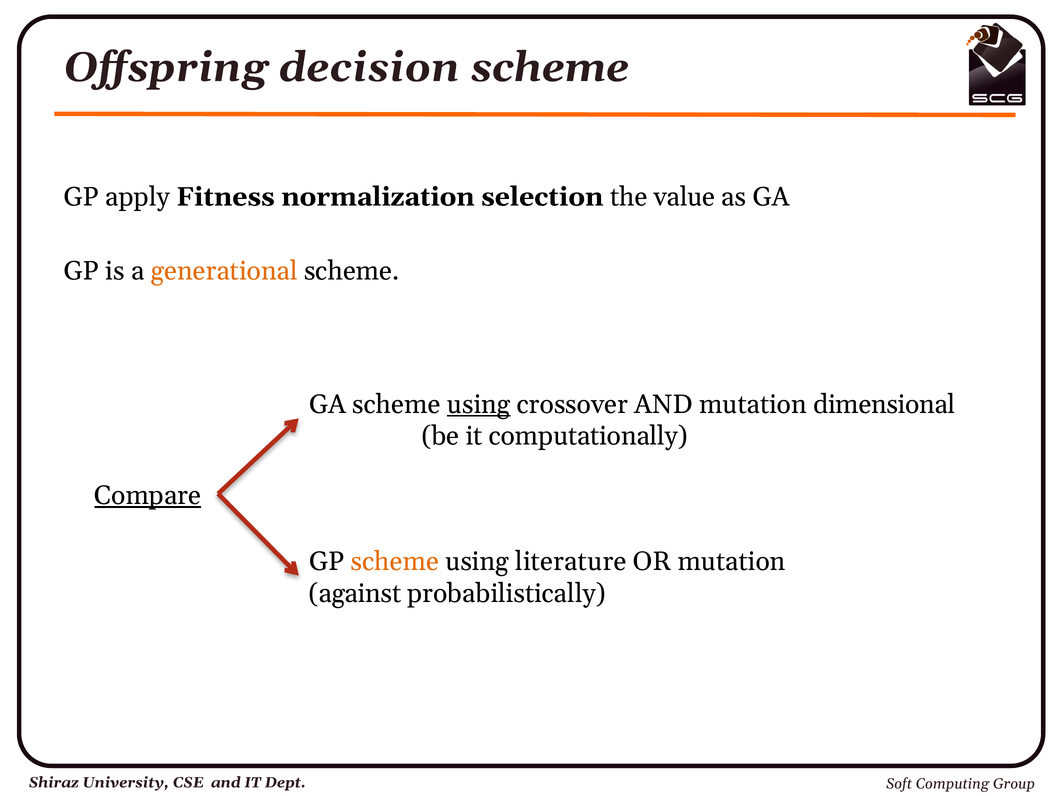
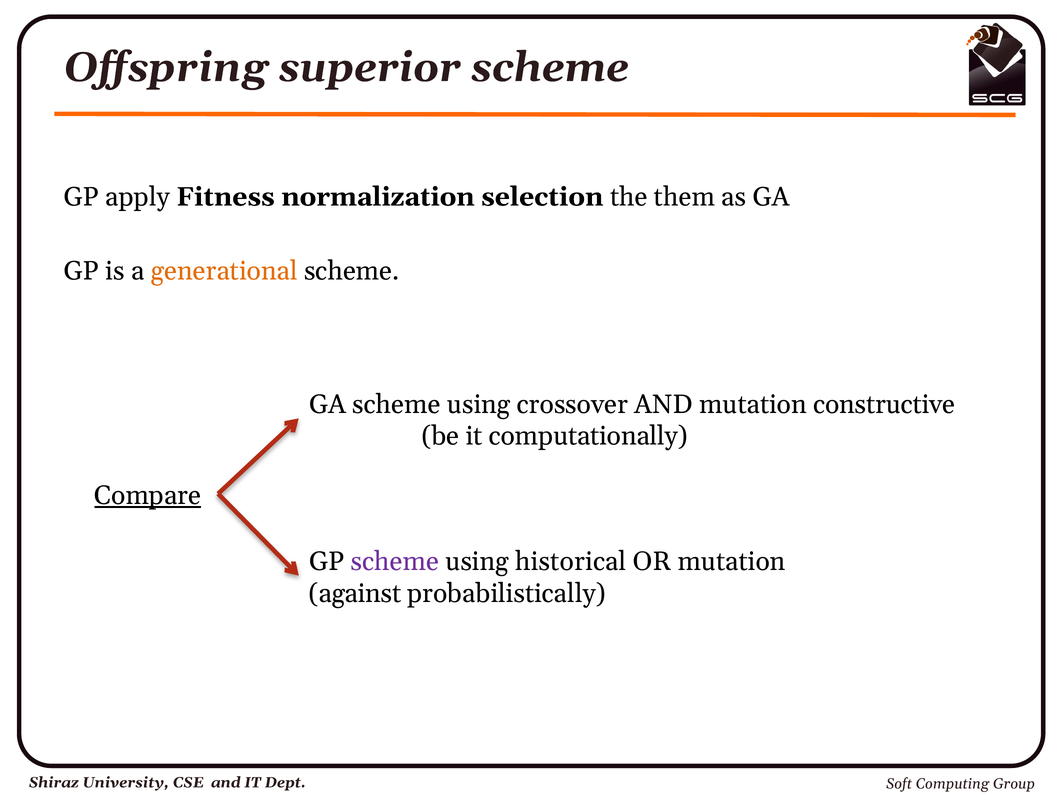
decision: decision -> superior (370, 67)
value: value -> them (684, 197)
using underline: present -> none (479, 405)
dimensional: dimensional -> constructive (884, 405)
scheme colour: orange -> purple (395, 562)
literature: literature -> historical (571, 562)
